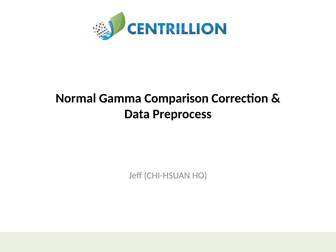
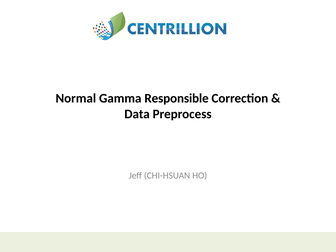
Comparison: Comparison -> Responsible (177, 98)
